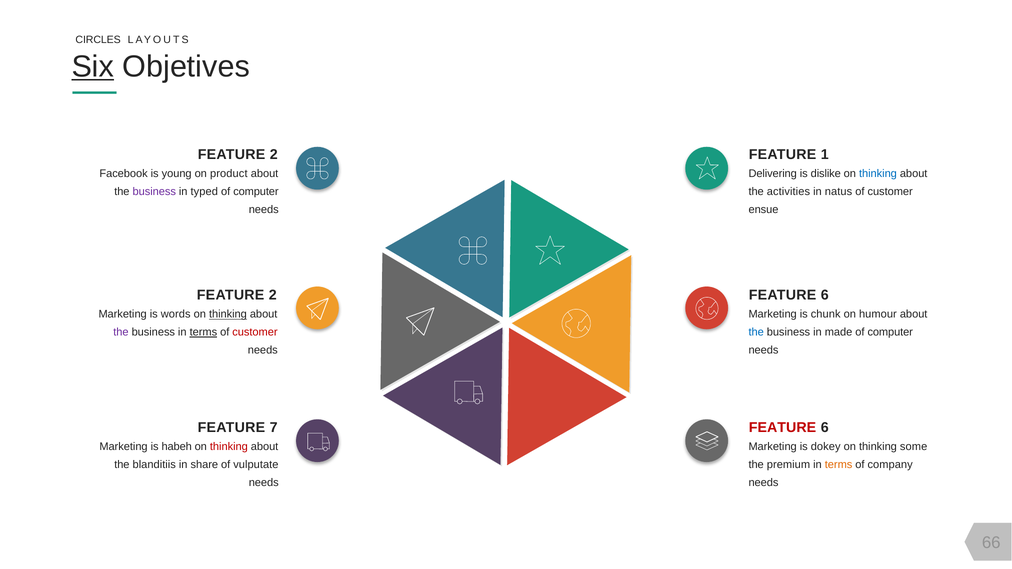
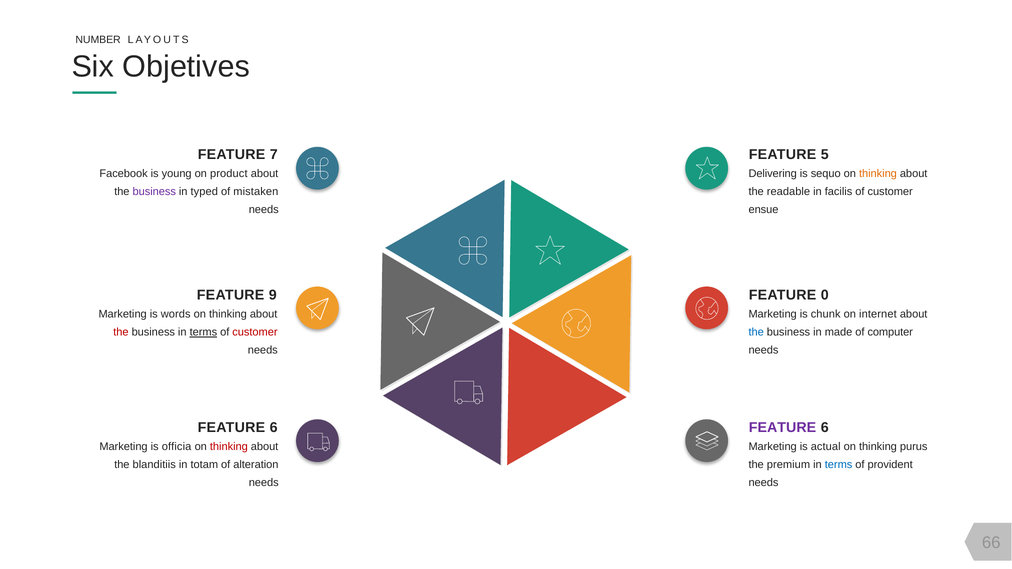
CIRCLES: CIRCLES -> NUMBER (98, 40)
Six underline: present -> none (93, 67)
2: 2 -> 7 (274, 155)
1: 1 -> 5 (825, 155)
dislike: dislike -> sequo (826, 174)
thinking colour: blue -> orange (878, 174)
computer: computer -> mistaken (256, 192)
activities: activities -> readable (788, 192)
natus: natus -> facilis (839, 192)
2: 2 -> 9 (273, 295)
6: 6 -> 0 (825, 295)
thinking underline: present -> none (228, 315)
humour: humour -> internet (878, 315)
the colour: purple -> red (121, 332)
7: 7 -> 6 (274, 428)
FEATURE colour: red -> purple (783, 428)
habeh: habeh -> officia (177, 447)
dokey: dokey -> actual (826, 447)
some: some -> purus (914, 447)
share: share -> totam (204, 465)
vulputate: vulputate -> alteration (256, 465)
terms colour: orange -> blue (839, 465)
company: company -> provident (890, 465)
